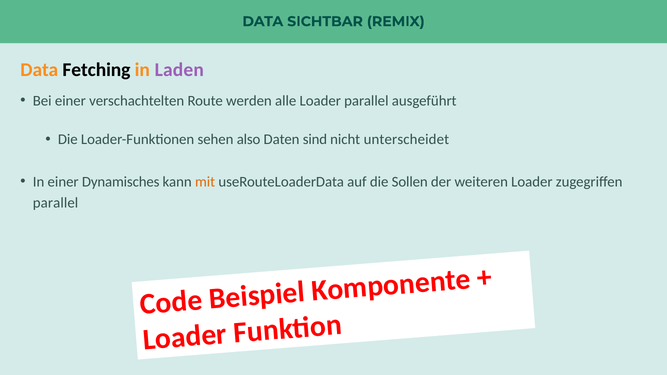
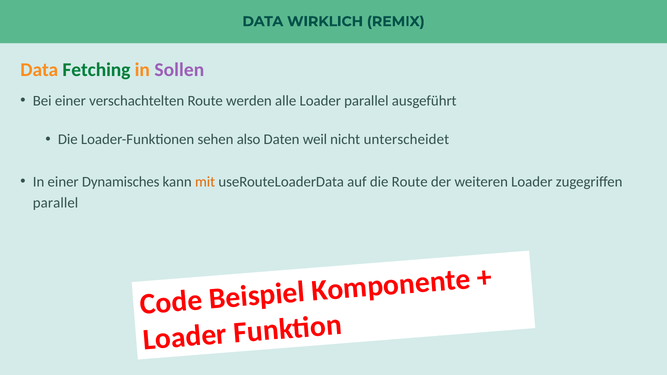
SICHTBAR: SICHTBAR -> WIRKLICH (325, 22)
Fetching colour: black -> green (96, 70)
Laden: Laden -> Sollen (179, 70)
sind: sind -> weil (315, 140)
die Sollen: Sollen -> Route (410, 182)
